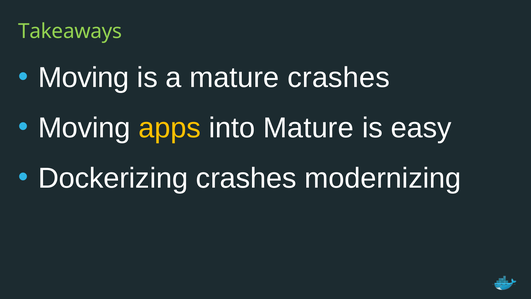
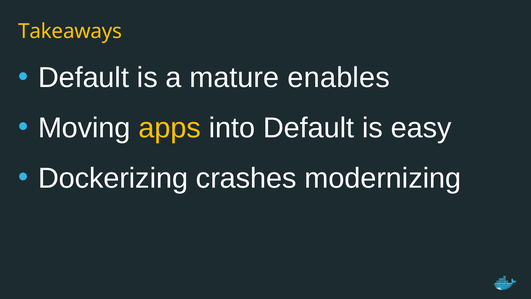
Takeaways colour: light green -> yellow (70, 31)
Moving: Moving -> Default (83, 78)
mature crashes: crashes -> enables (339, 78)
into Mature: Mature -> Default (309, 128)
